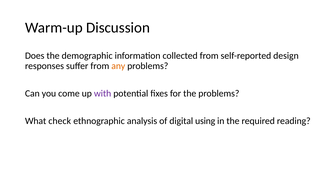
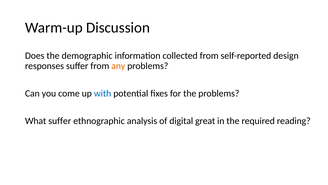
with colour: purple -> blue (103, 93)
What check: check -> suffer (60, 121)
using: using -> great (205, 121)
